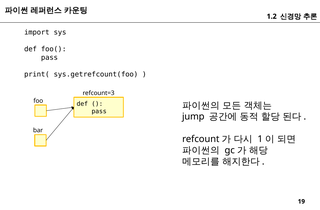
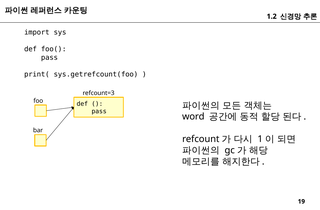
jump: jump -> word (193, 117)
